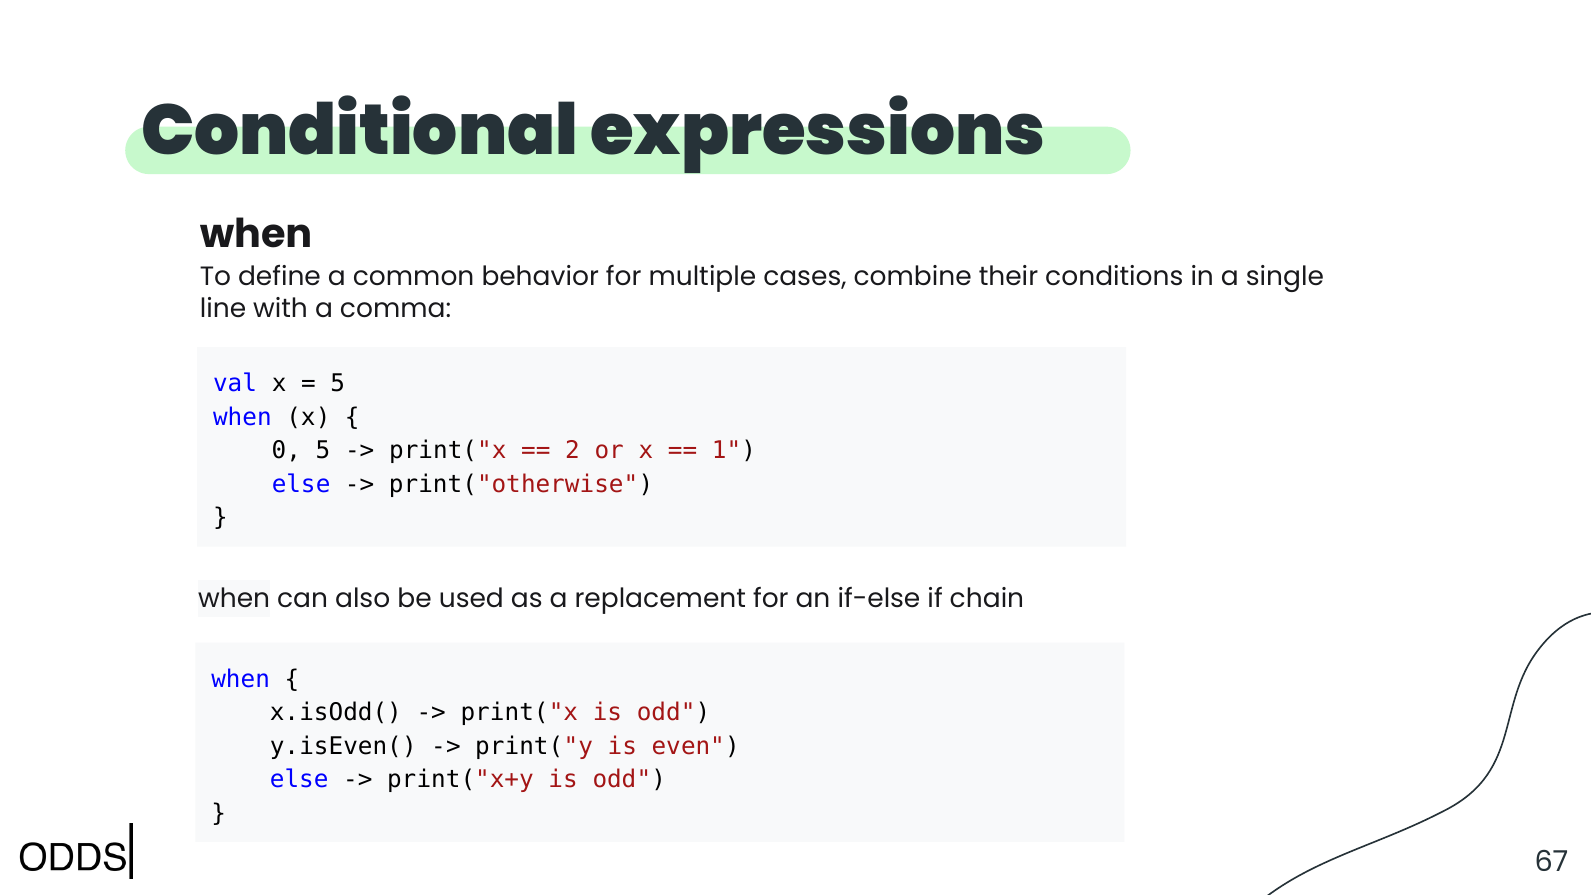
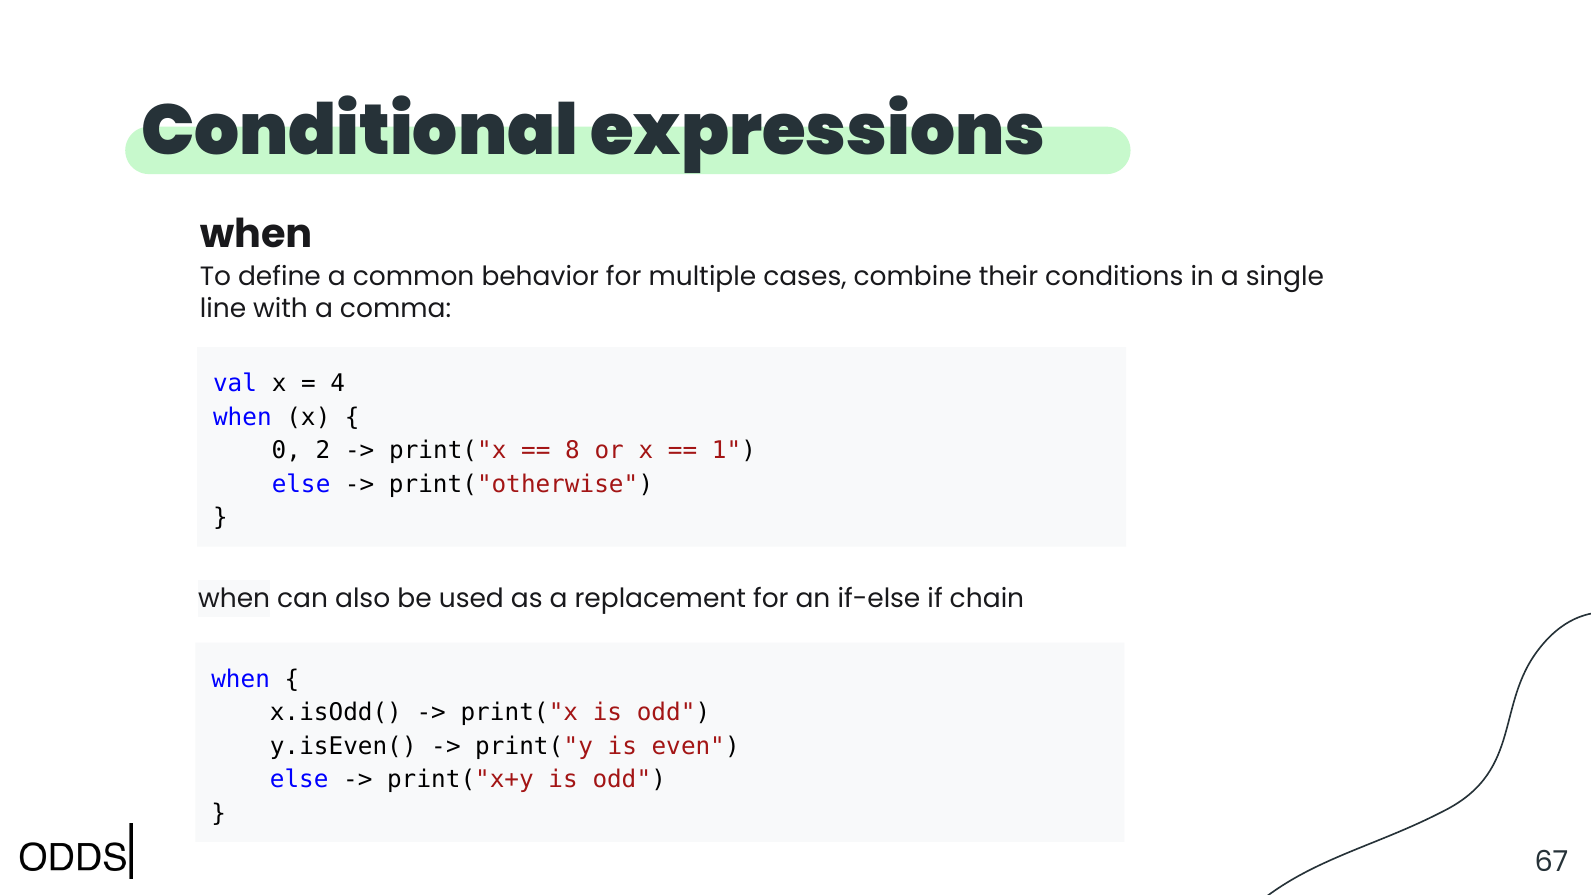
5: 5 -> 4 (338, 384)
0 5: 5 -> 2 (323, 451)
2: 2 -> 8 (572, 451)
